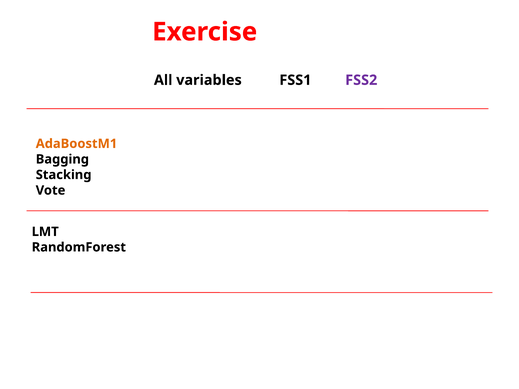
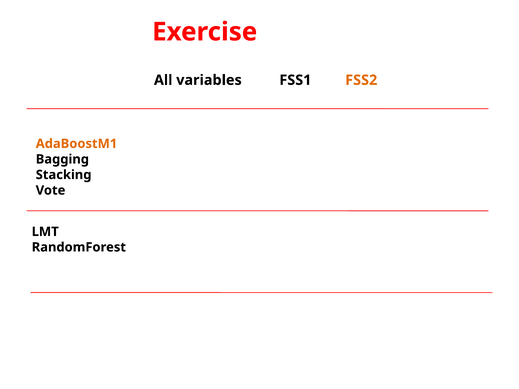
FSS2 colour: purple -> orange (361, 80)
